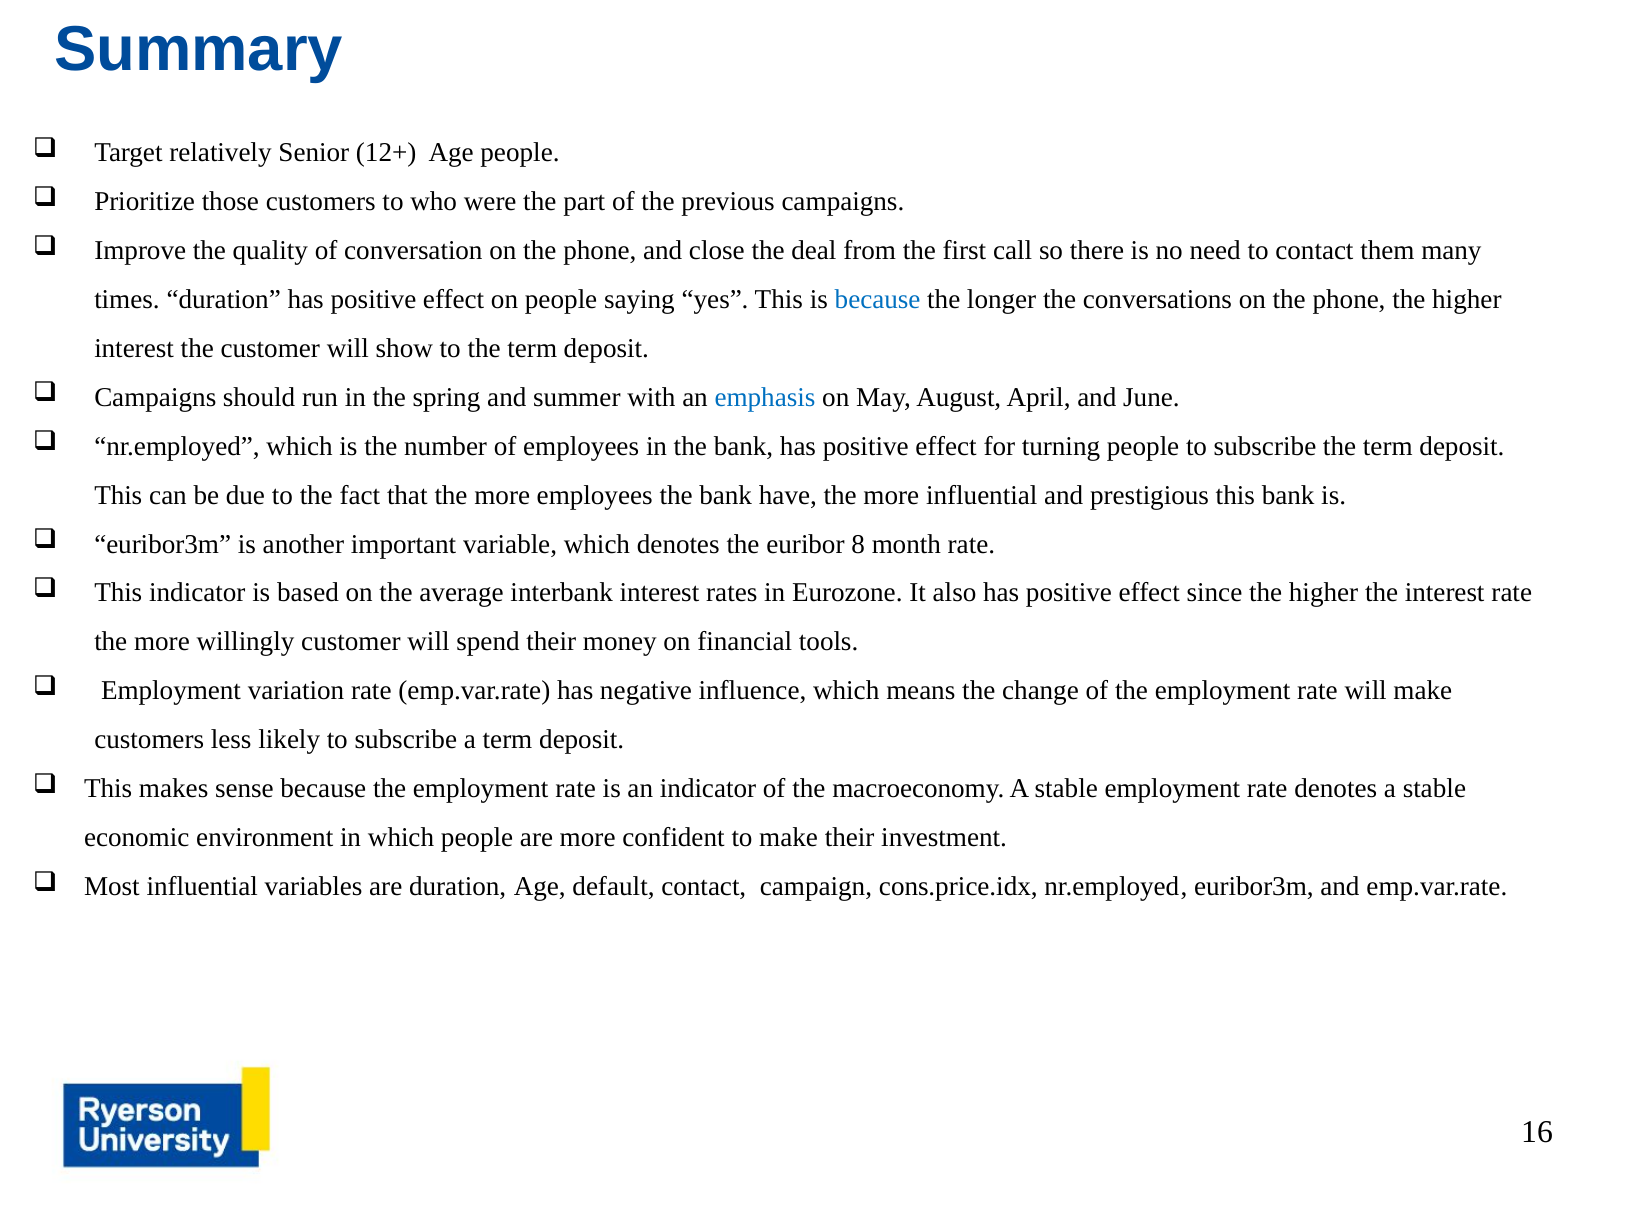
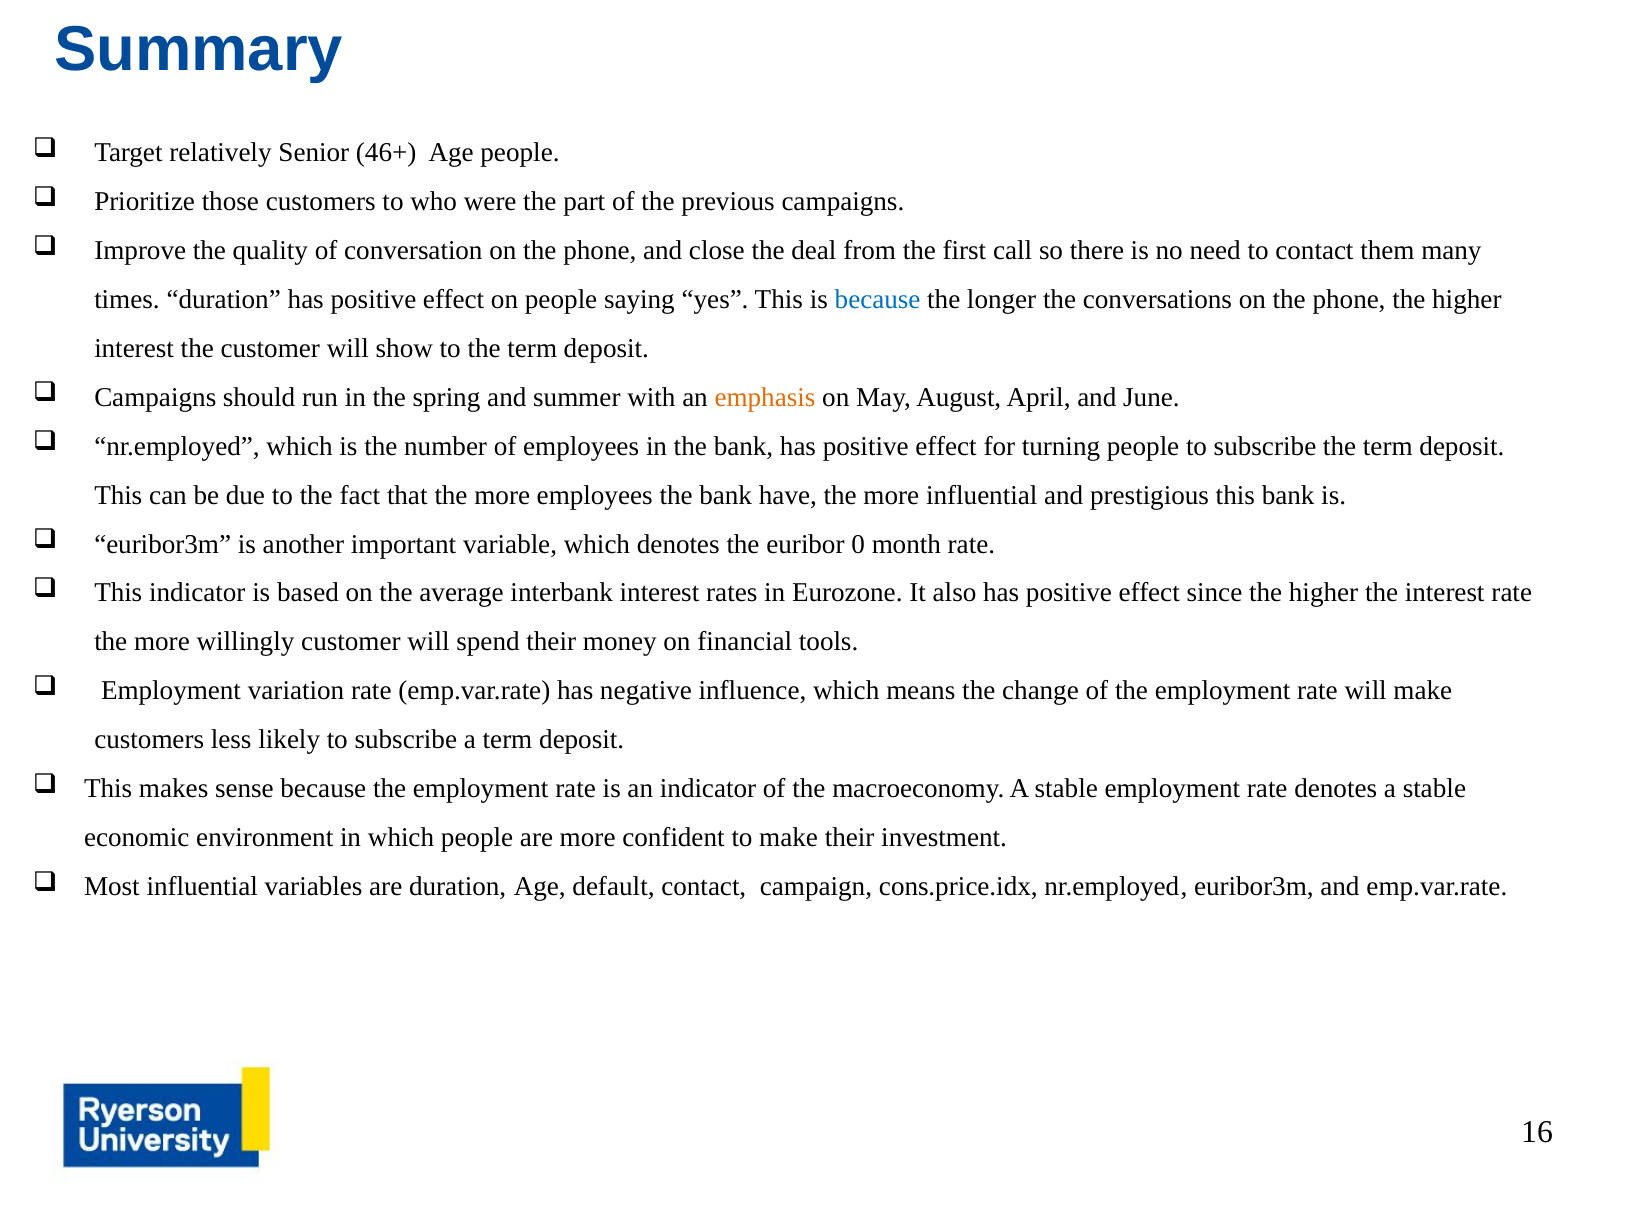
12+: 12+ -> 46+ (386, 153)
emphasis colour: blue -> orange (765, 397)
8: 8 -> 0 (858, 544)
